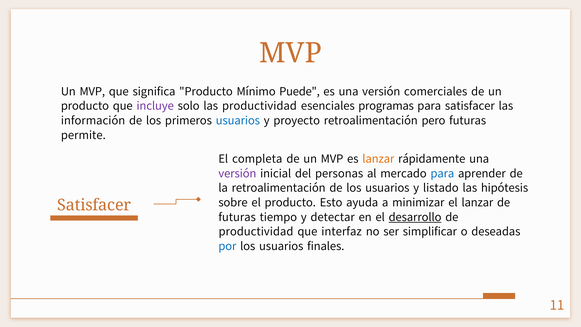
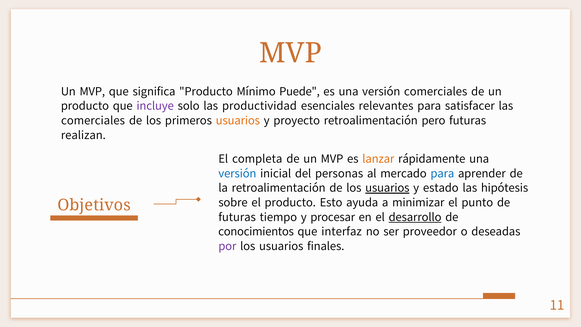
programas: programas -> relevantes (386, 106)
información: información -> comerciales (93, 120)
usuarios colour: blue -> orange (238, 120)
permite: permite -> realizan (83, 135)
versión colour: purple -> blue (237, 173)
usuarios underline: none -> present (387, 188)
listado: listado -> estado (441, 188)
el lanzar: lanzar -> punto (477, 202)
Satisfacer: Satisfacer -> Objetivos (94, 205)
detectar: detectar -> procesar (333, 217)
productividad: productividad -> conocimientos (256, 231)
simplificar: simplificar -> proveedor (430, 231)
por colour: blue -> purple (227, 246)
